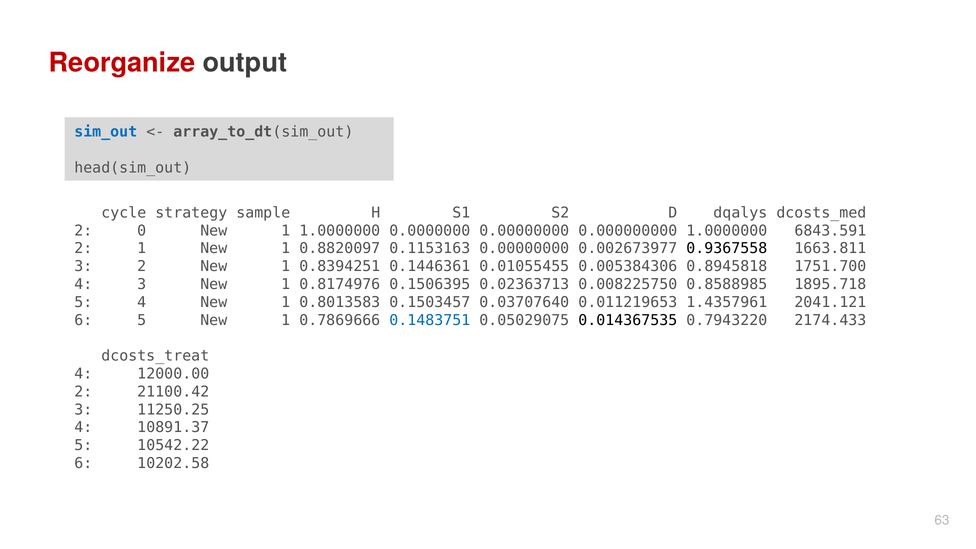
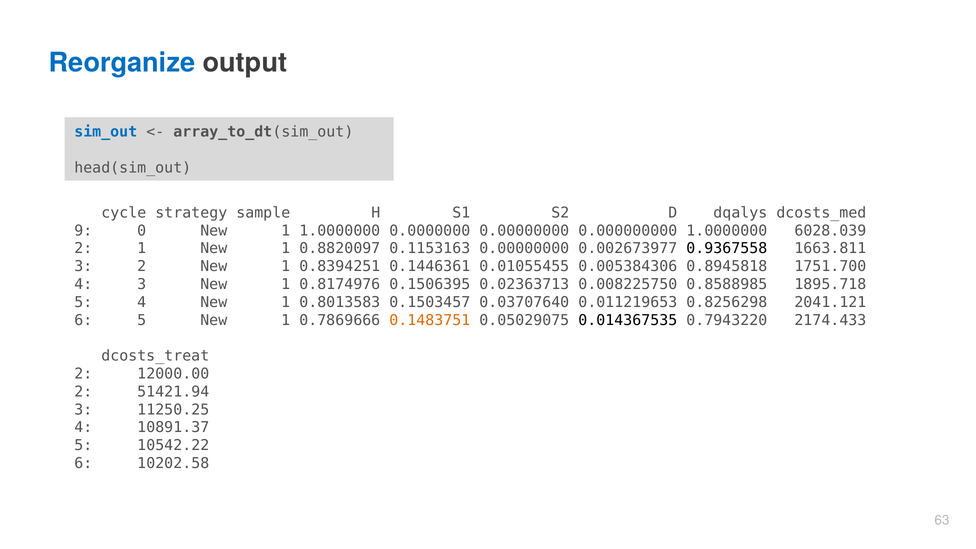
Reorganize colour: red -> blue (122, 63)
2: 2 -> 9 (83, 231)
6843.591: 6843.591 -> 6028.039 (830, 231)
1.4357961: 1.4357961 -> 0.8256298 (727, 302)
0.1483751 colour: blue -> orange (430, 320)
4: 4 -> 2 (83, 374)
21100.42: 21100.42 -> 51421.94 (173, 392)
